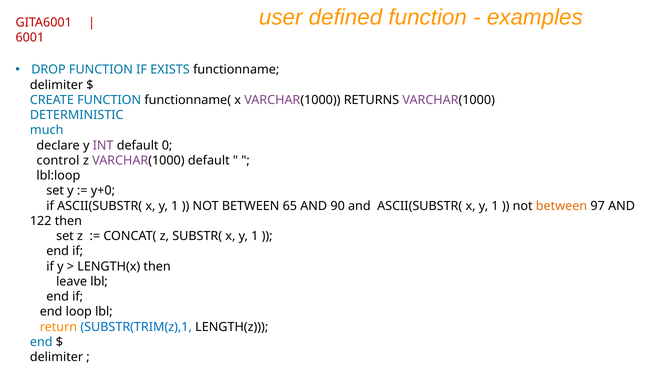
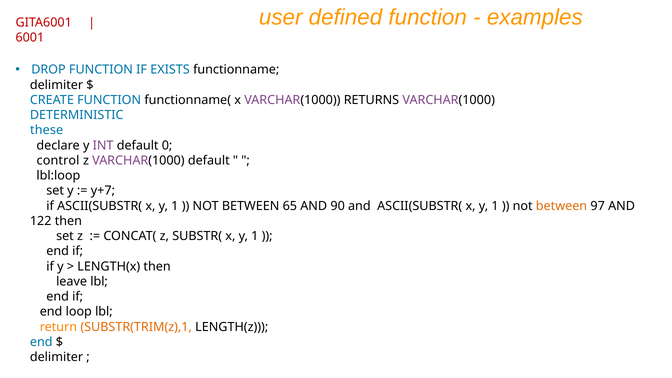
much: much -> these (47, 130)
y+0: y+0 -> y+7 (103, 191)
SUBSTR(TRIM(z),1 colour: blue -> orange (136, 327)
